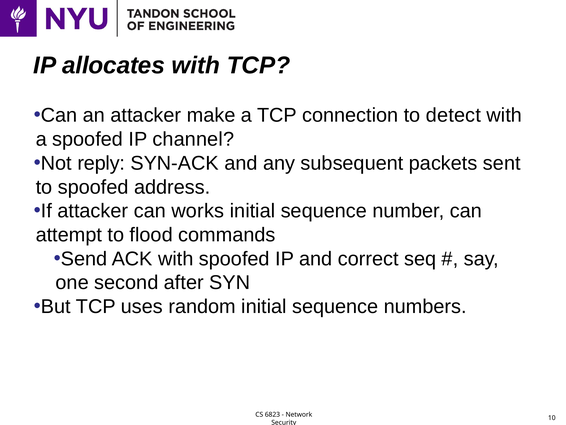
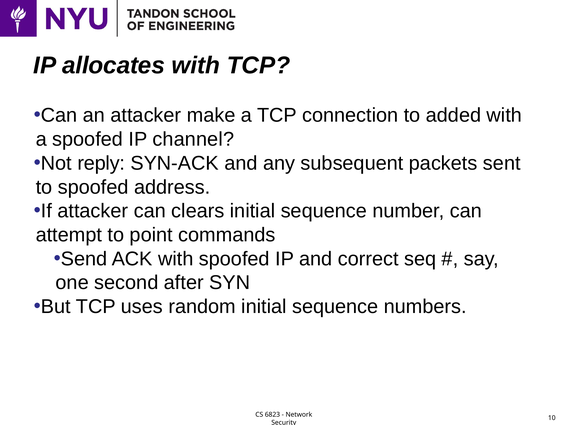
detect: detect -> added (453, 115)
works: works -> clears (198, 211)
flood: flood -> point (151, 235)
